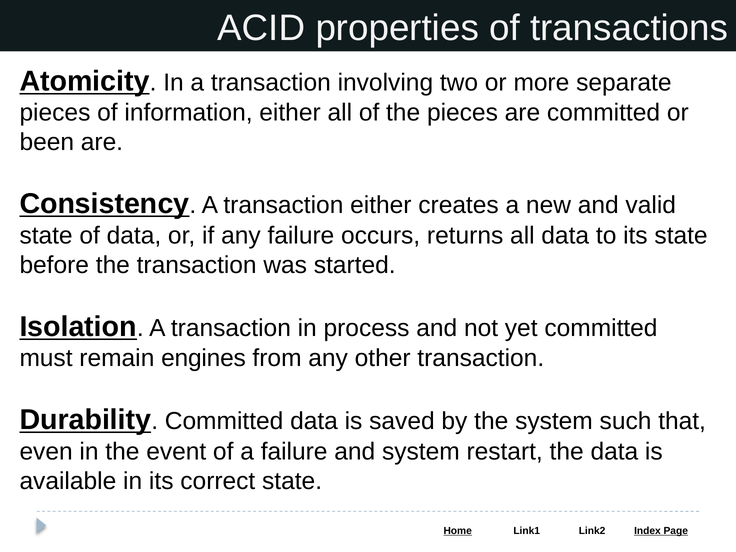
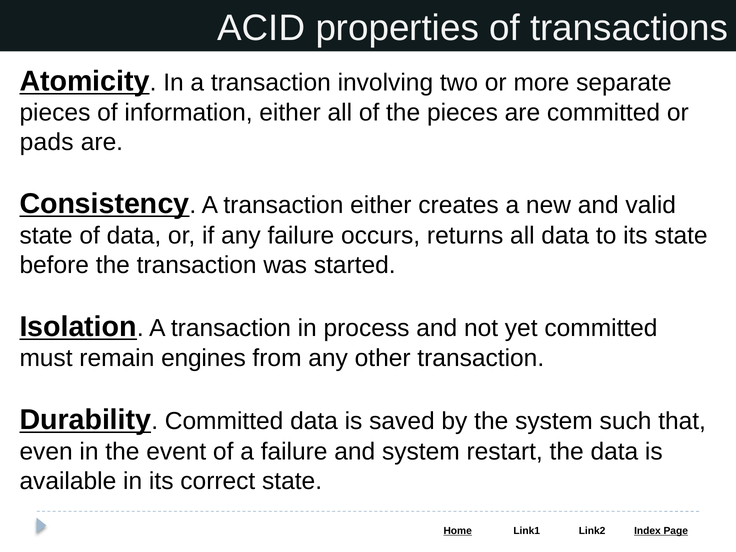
been: been -> pads (47, 142)
